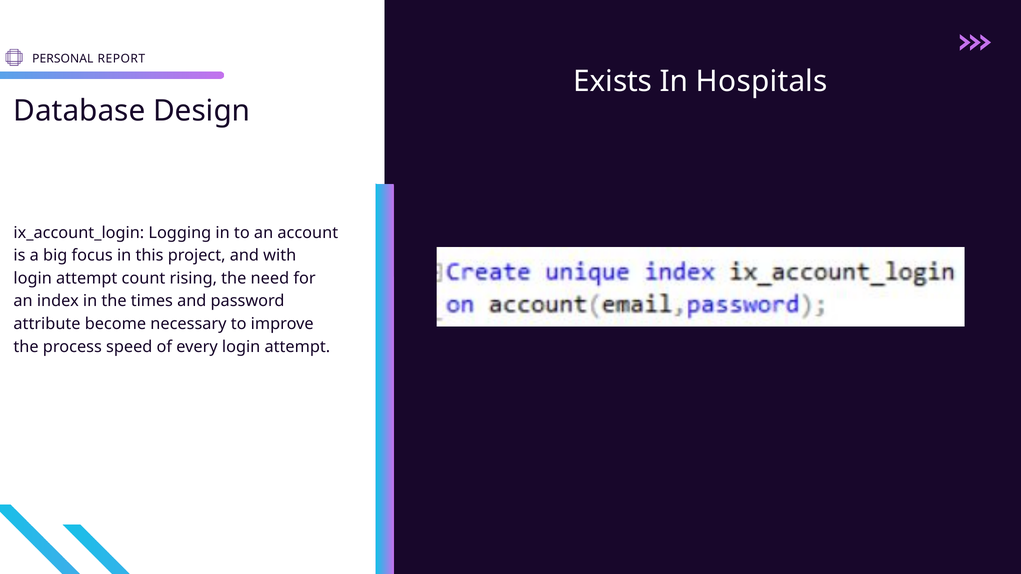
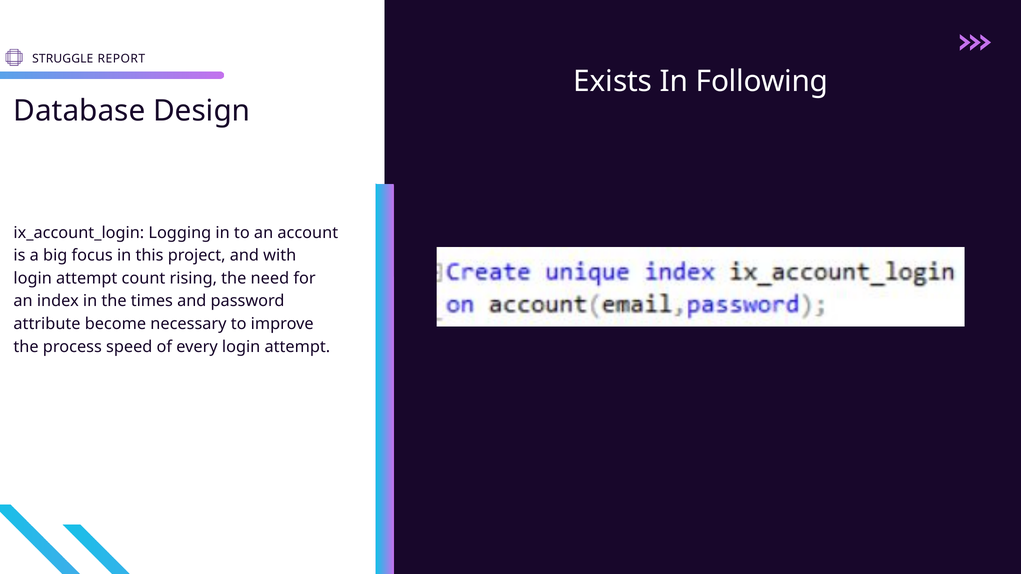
PERSONAL: PERSONAL -> STRUGGLE (63, 59)
Hospitals: Hospitals -> Following (762, 81)
